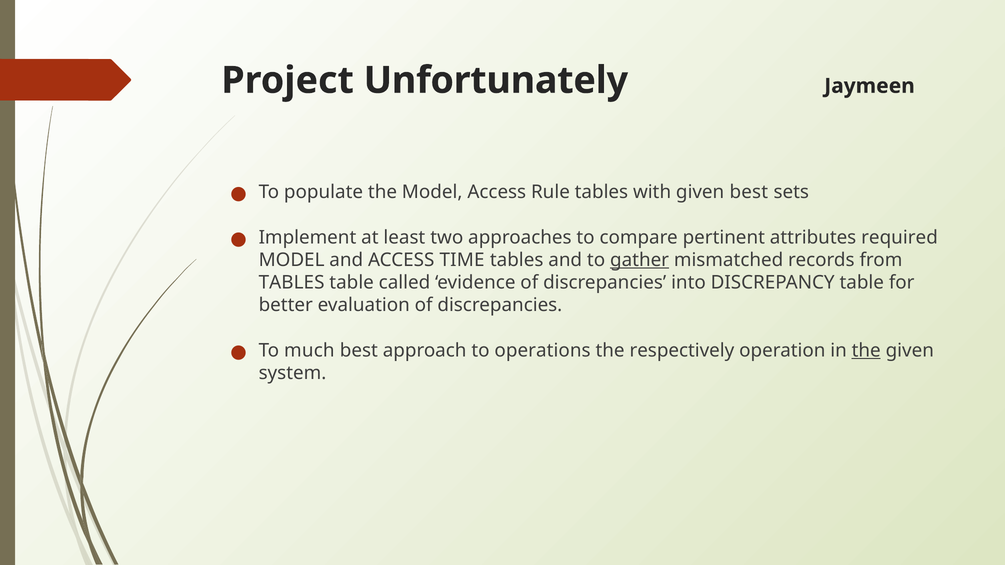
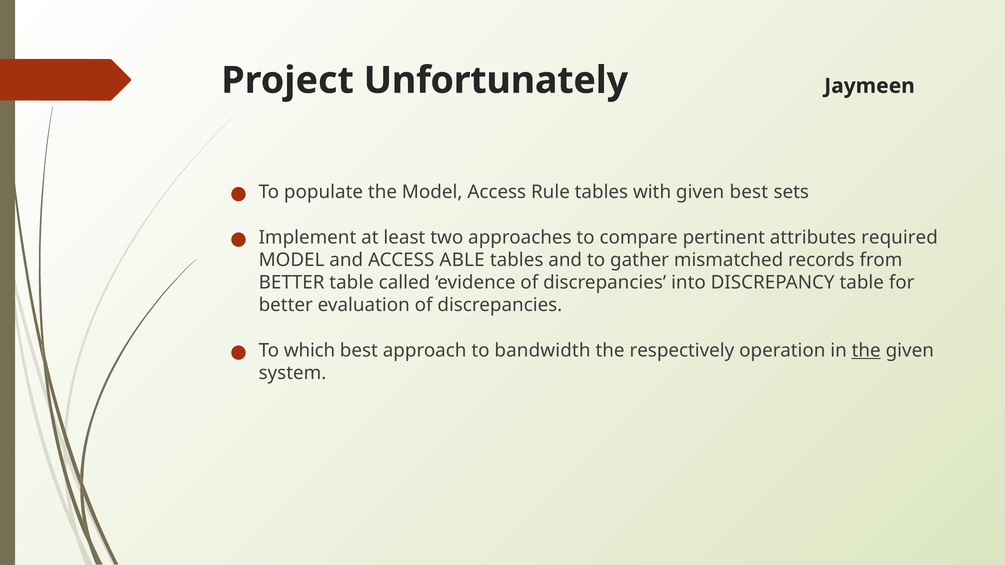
TIME: TIME -> ABLE (462, 260)
gather underline: present -> none (640, 260)
TABLES: TABLES -> BETTER (292, 283)
much: much -> which (310, 351)
operations: operations -> bandwidth (543, 351)
